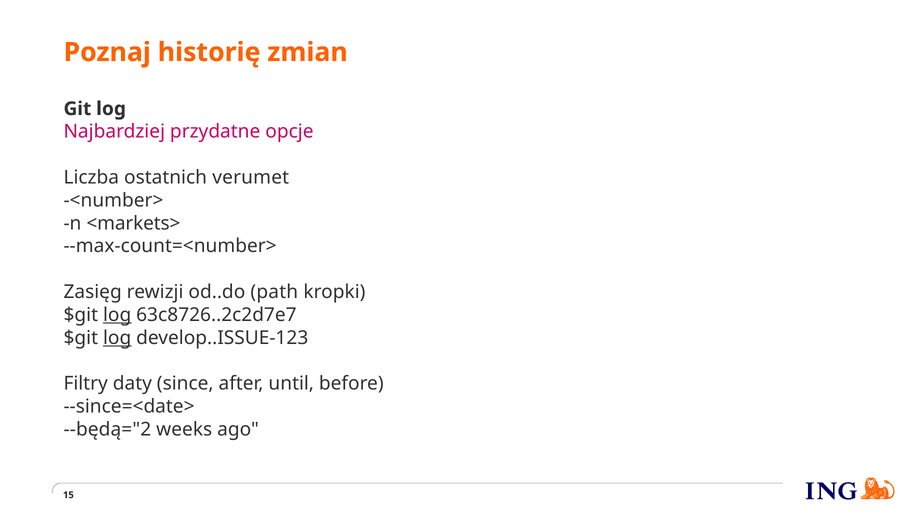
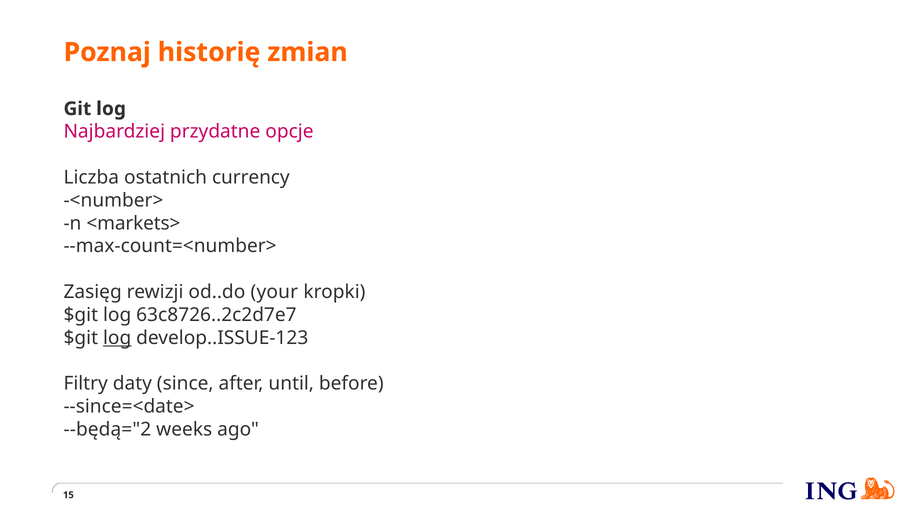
verumet: verumet -> currency (251, 178)
path: path -> your (274, 292)
log underline: present -> none (117, 315)
